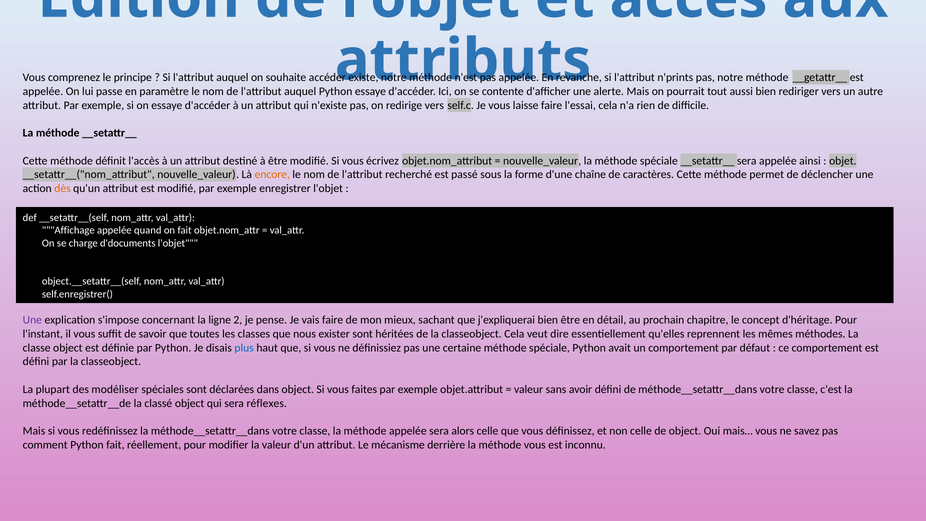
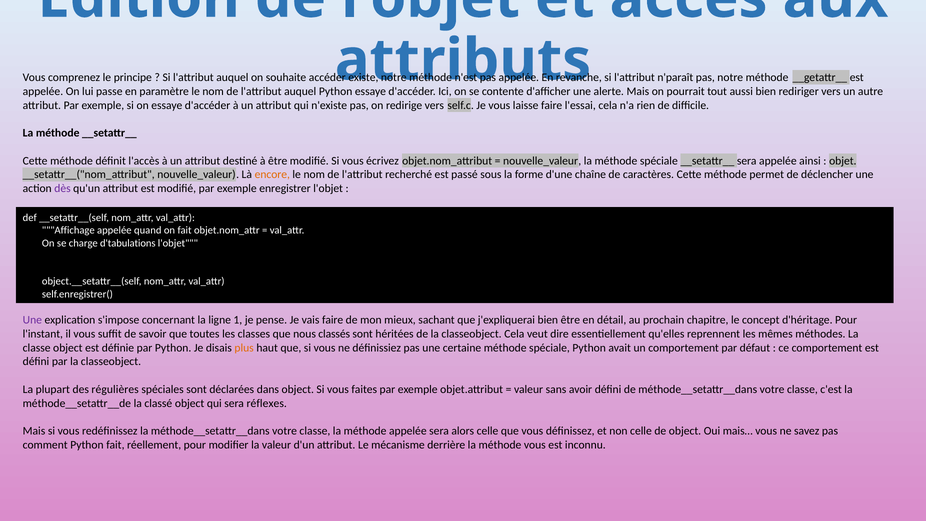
n'prints: n'prints -> n'paraît (675, 77)
dès colour: orange -> purple (62, 189)
d'documents: d'documents -> d'tabulations (128, 243)
2: 2 -> 1 (238, 320)
exister: exister -> classés (334, 334)
plus colour: blue -> orange (244, 348)
modéliser: modéliser -> régulières (115, 389)
